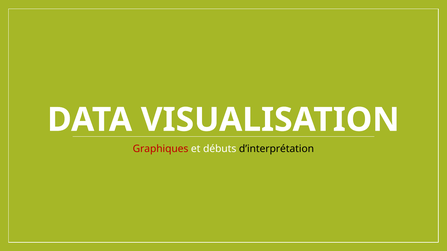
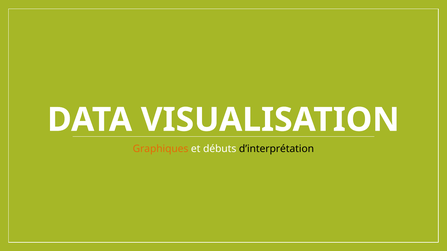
Graphiques colour: red -> orange (161, 149)
